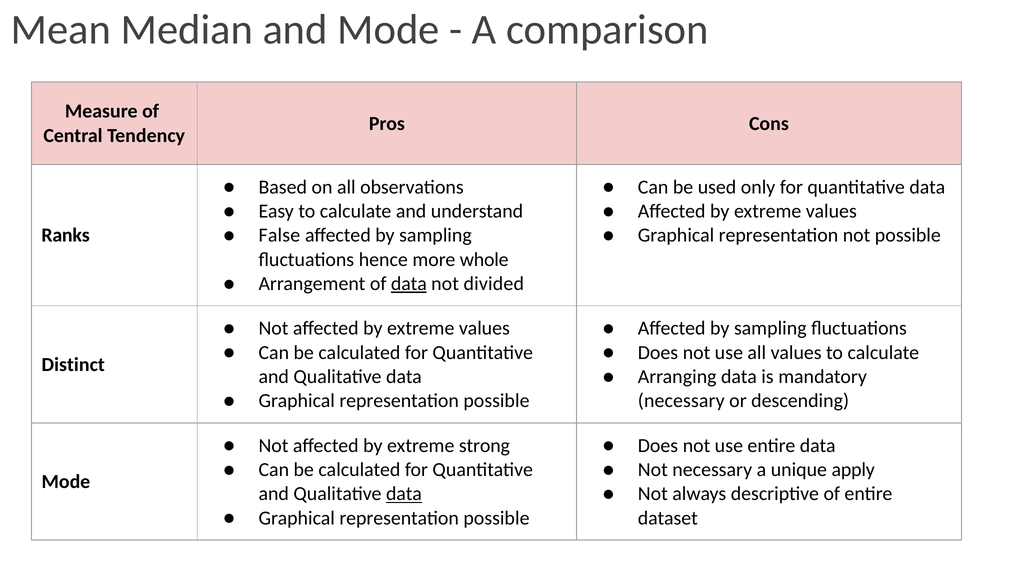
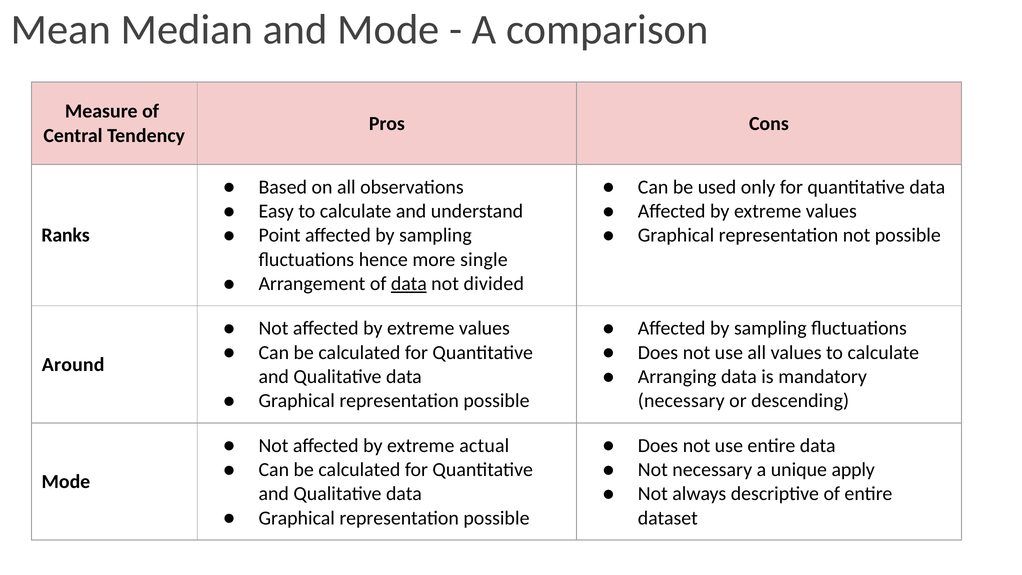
False: False -> Point (280, 235)
whole: whole -> single (484, 259)
Distinct: Distinct -> Around (73, 365)
strong: strong -> actual (484, 445)
data underline: present -> none (404, 494)
